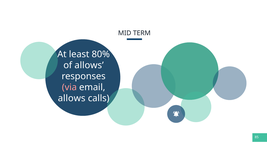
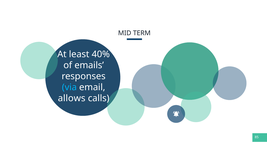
80%: 80% -> 40% (101, 54)
of allows: allows -> emails (89, 65)
via colour: pink -> light blue (69, 87)
